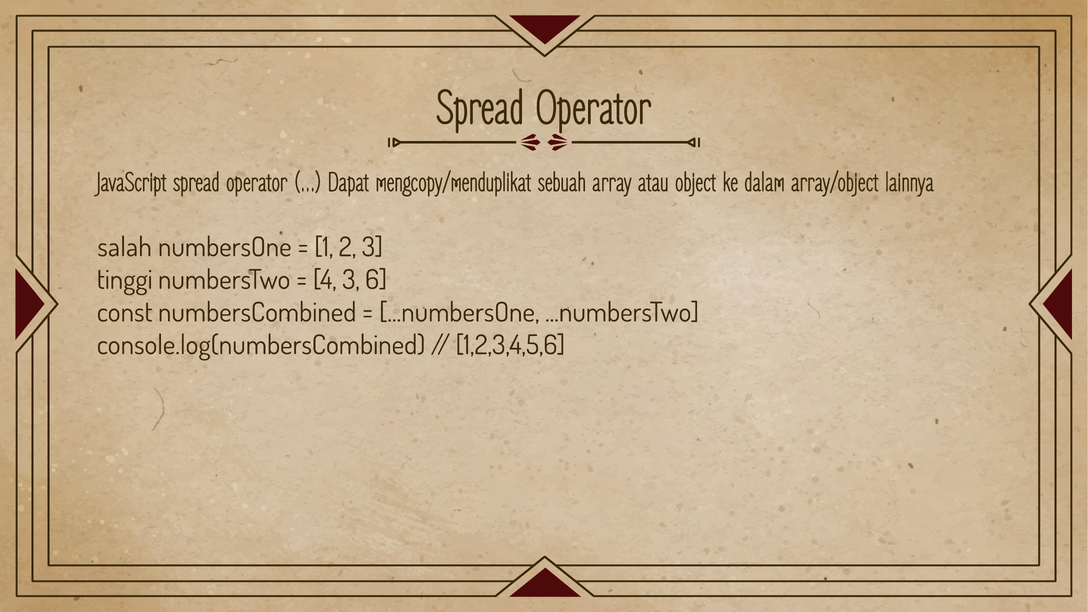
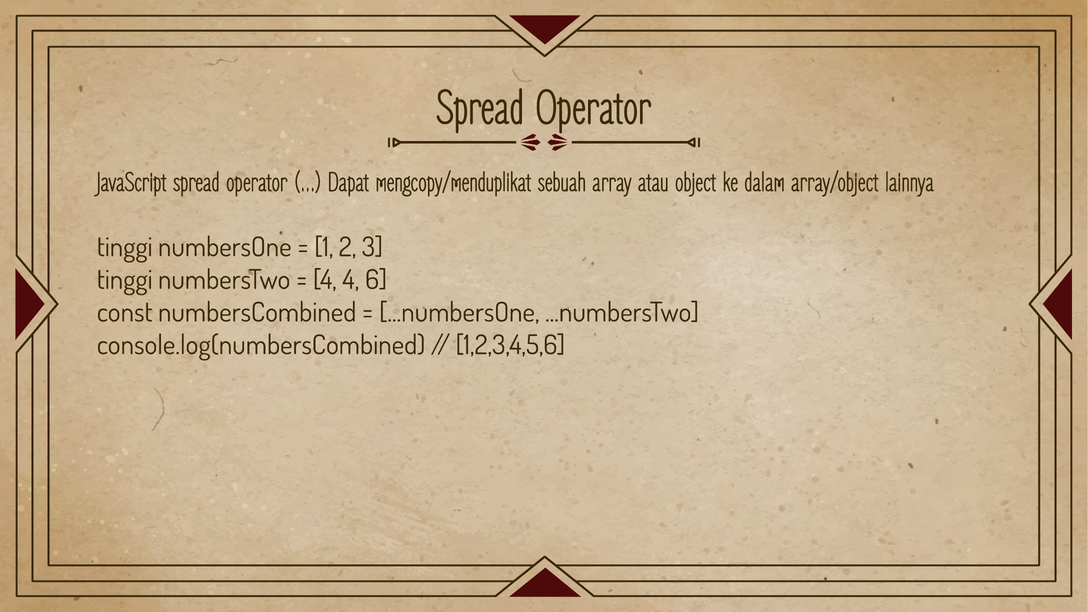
salah: salah -> tinggi (125, 247)
4 3: 3 -> 4 (351, 280)
